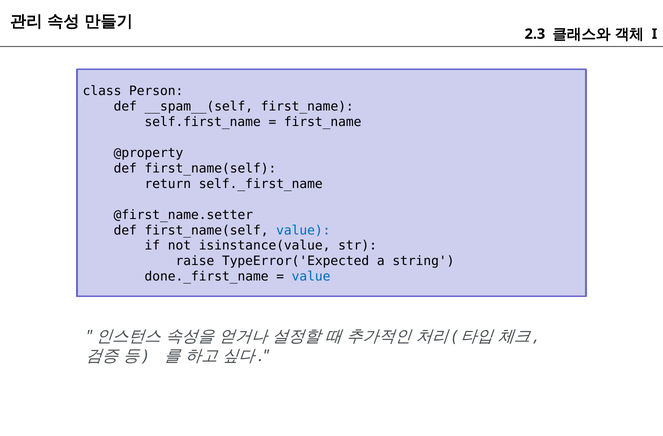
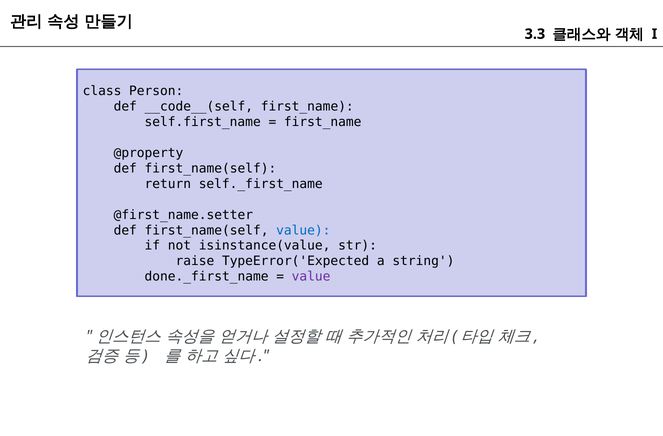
2.3: 2.3 -> 3.3 (535, 34)
__spam__(self: __spam__(self -> __code__(self (199, 106)
value colour: blue -> purple (311, 276)
